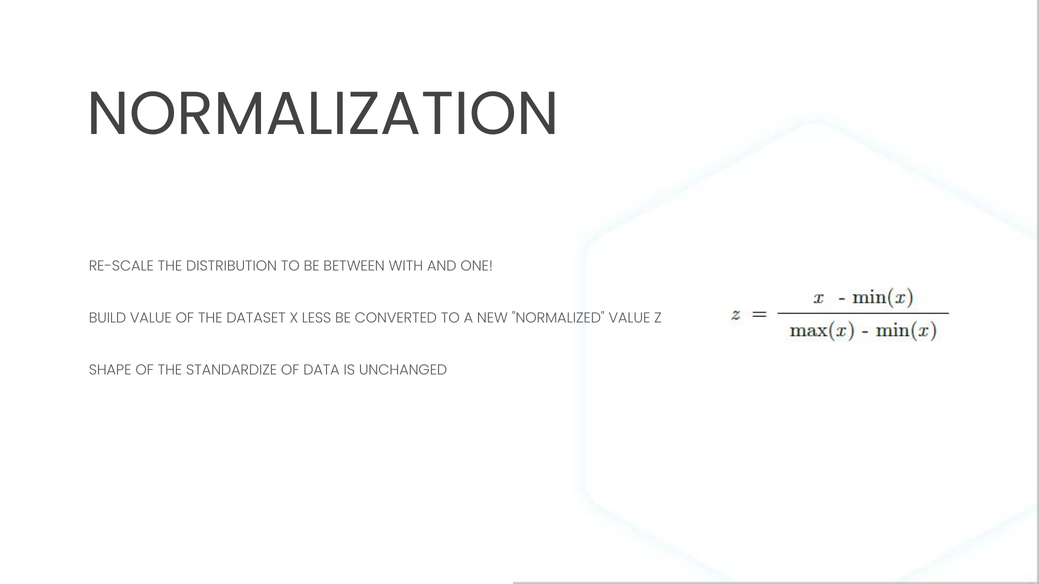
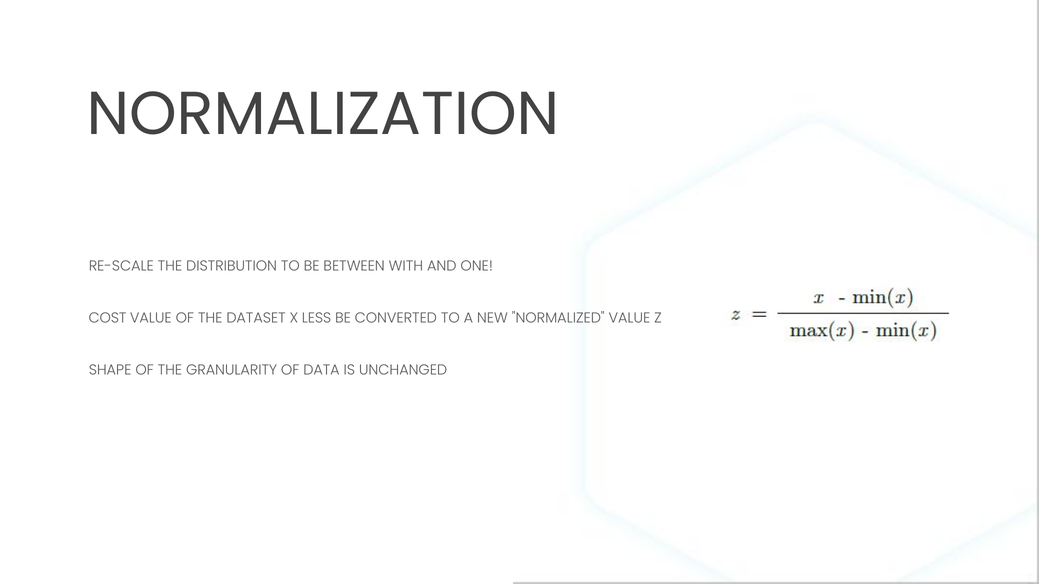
BUILD: BUILD -> COST (108, 318)
STANDARDIZE: STANDARDIZE -> GRANULARITY (232, 370)
